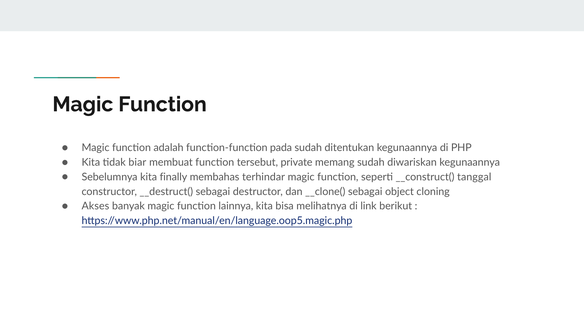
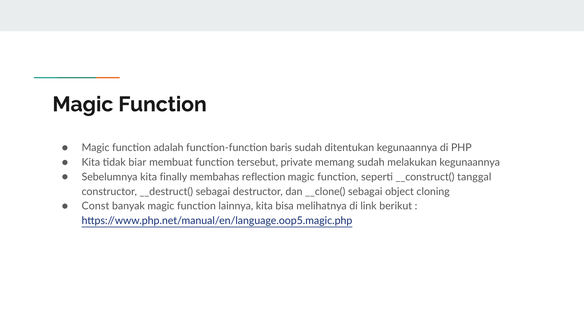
pada: pada -> baris (281, 148)
diwariskan: diwariskan -> melakukan (412, 162)
terhindar: terhindar -> reflection (264, 177)
Akses: Akses -> Const (95, 206)
